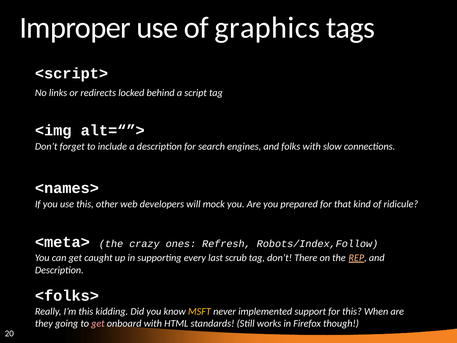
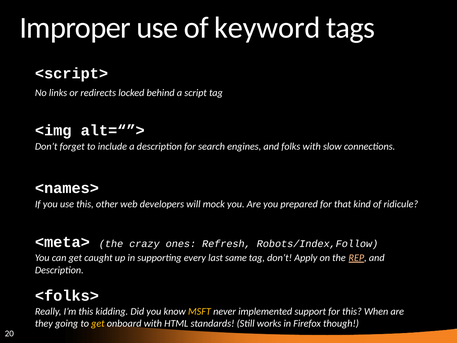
graphics: graphics -> keyword (267, 28)
scrub: scrub -> same (236, 258)
There: There -> Apply (306, 258)
get colour: pink -> yellow (98, 323)
